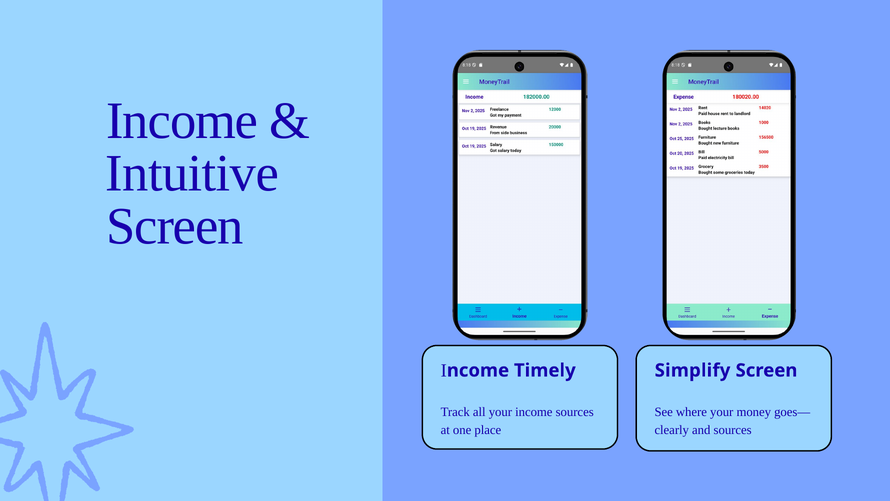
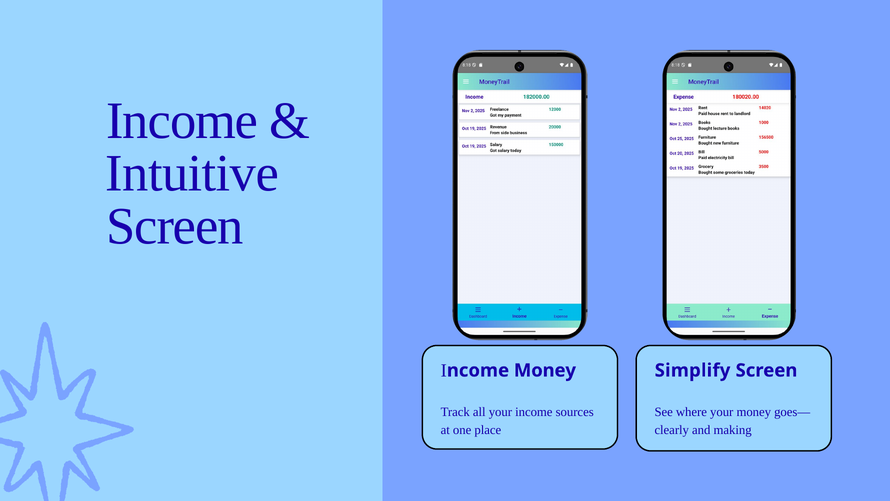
Timely: Timely -> Money (545, 370)
and sources: sources -> making (733, 429)
